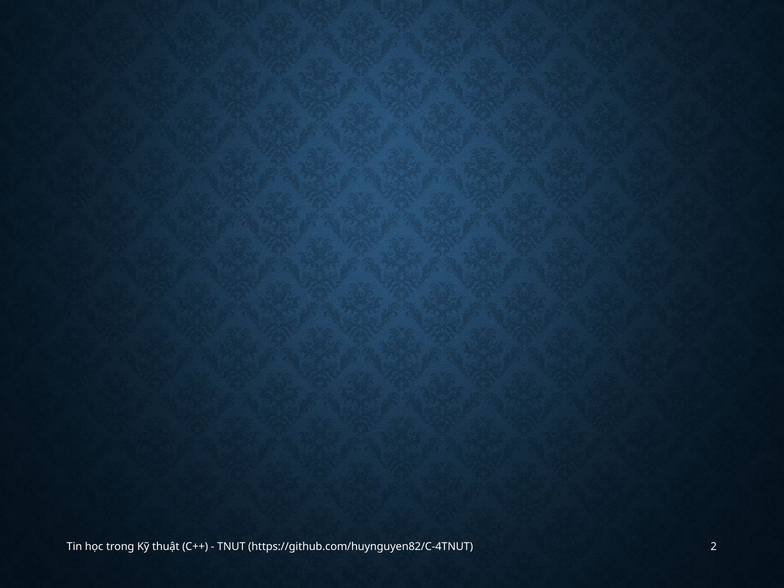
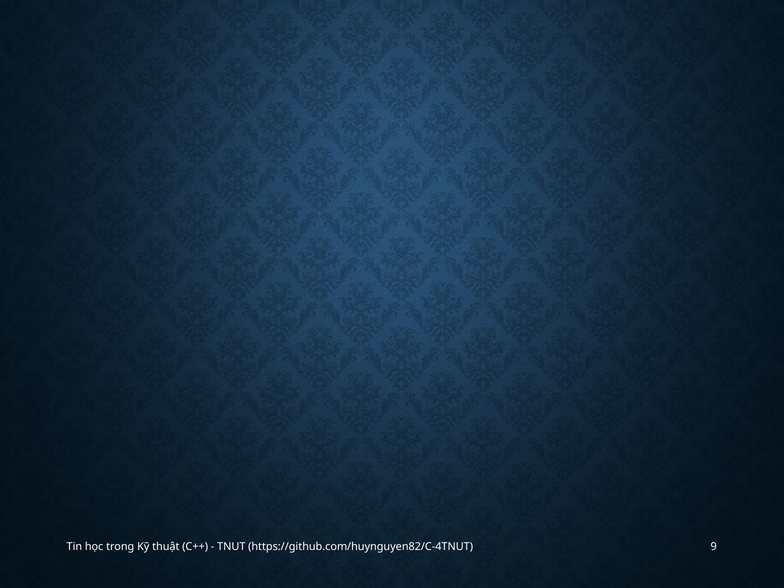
2: 2 -> 9 (714, 547)
